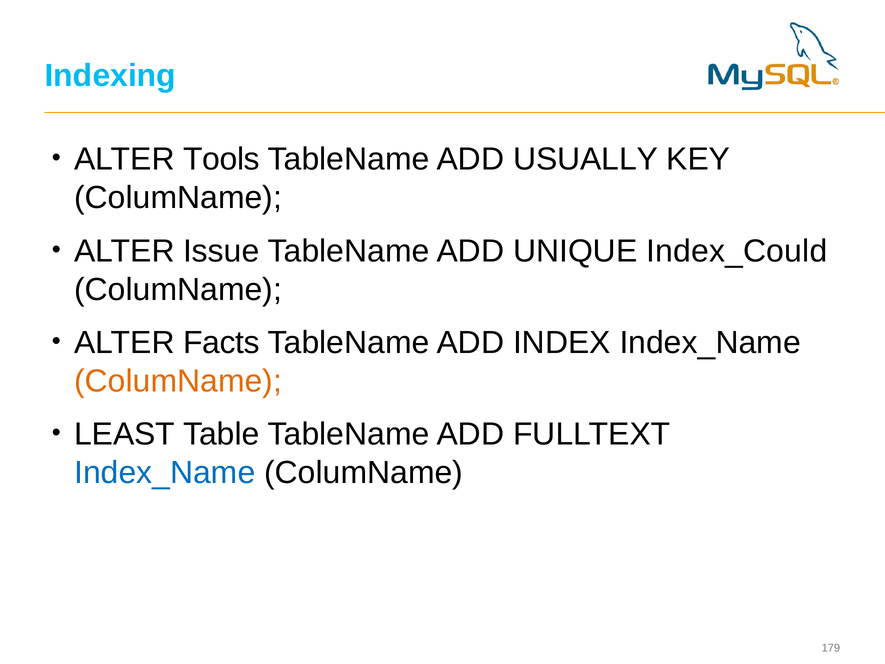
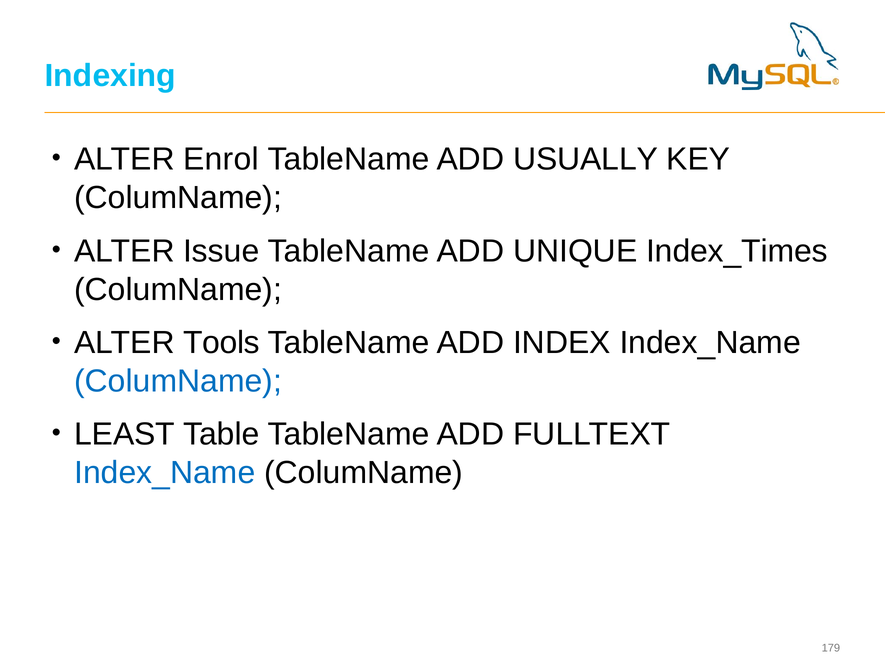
Tools: Tools -> Enrol (221, 159)
Index_Could: Index_Could -> Index_Times (737, 251)
Facts: Facts -> Tools (221, 343)
ColumName colour: orange -> blue (178, 381)
